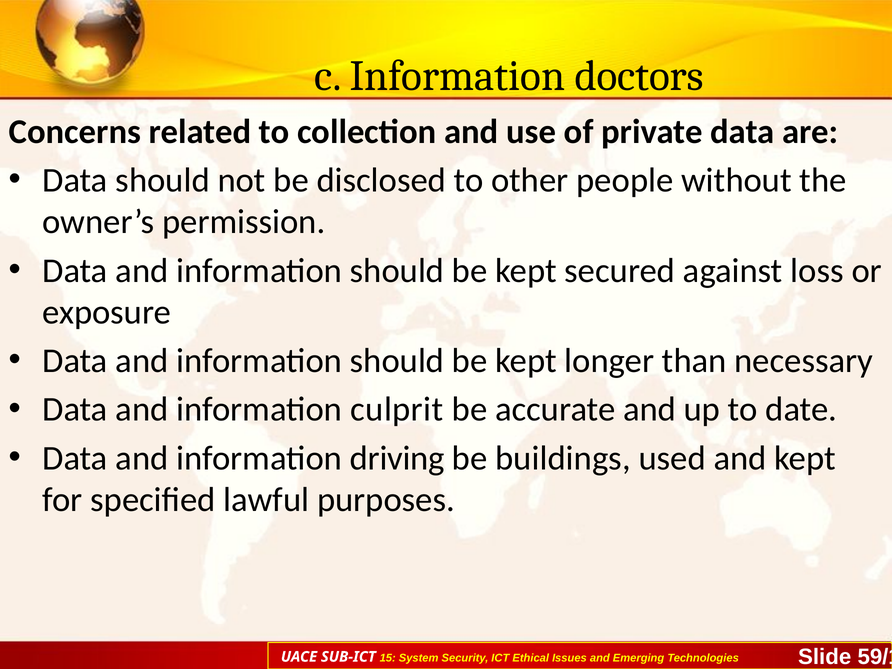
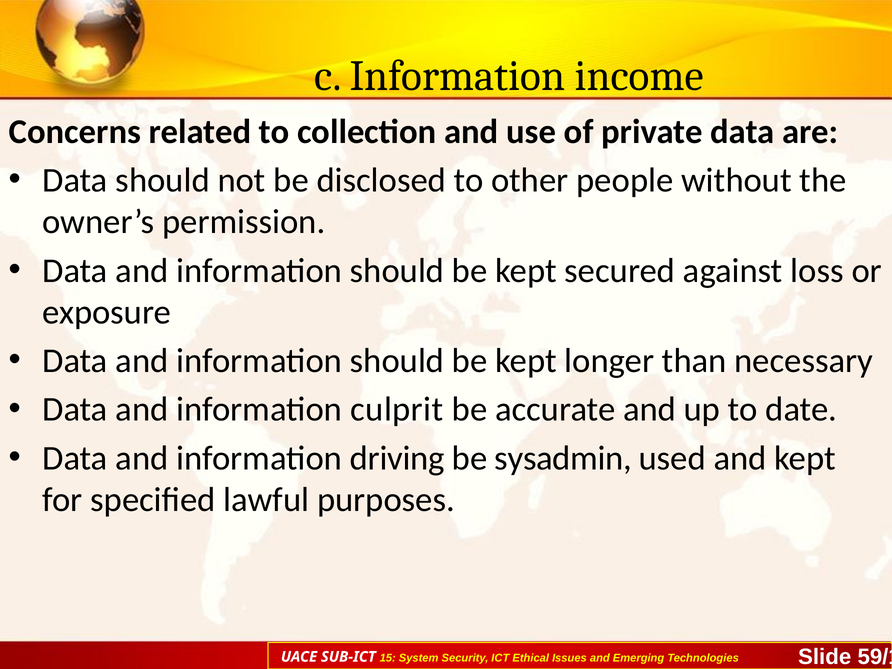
doctors: doctors -> income (639, 76)
buildings: buildings -> sysadmin (563, 458)
